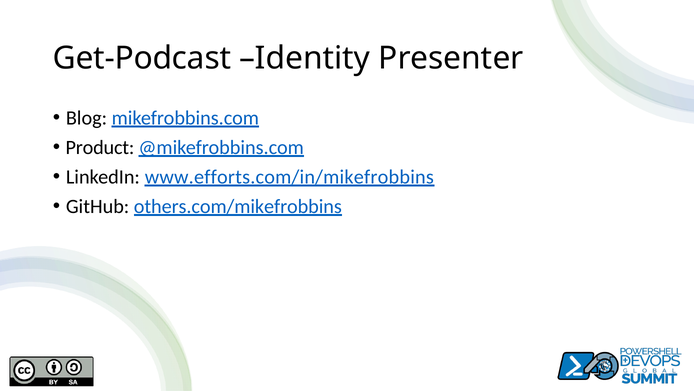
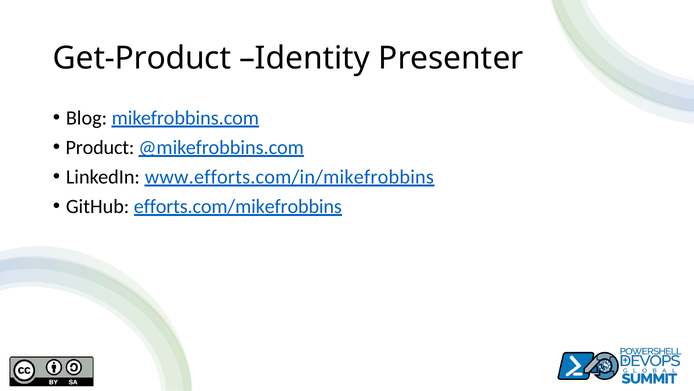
Get-Podcast: Get-Podcast -> Get-Product (142, 58)
others.com/mikefrobbins: others.com/mikefrobbins -> efforts.com/mikefrobbins (238, 206)
